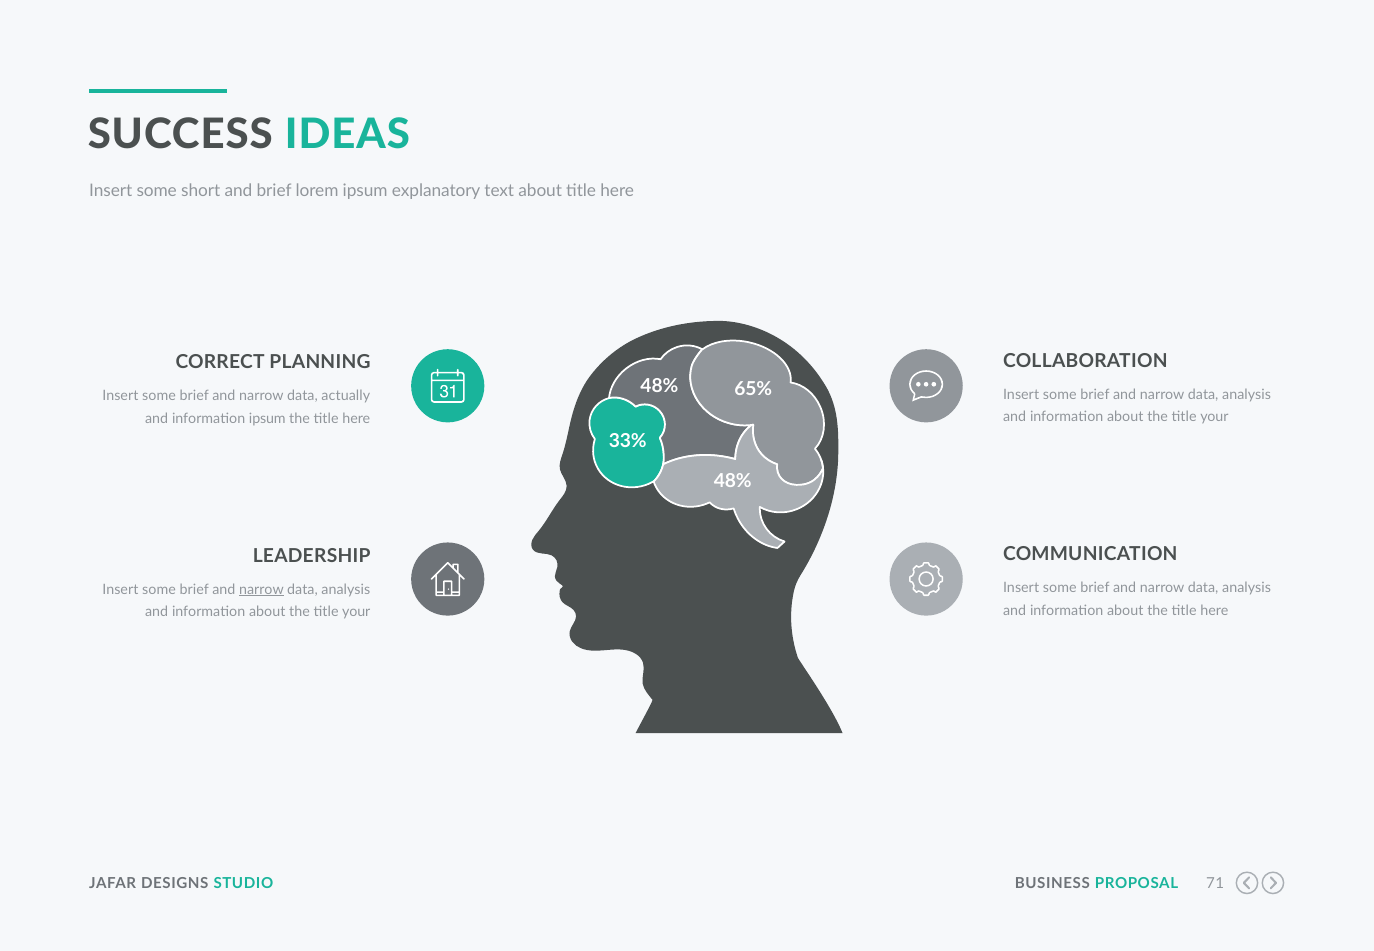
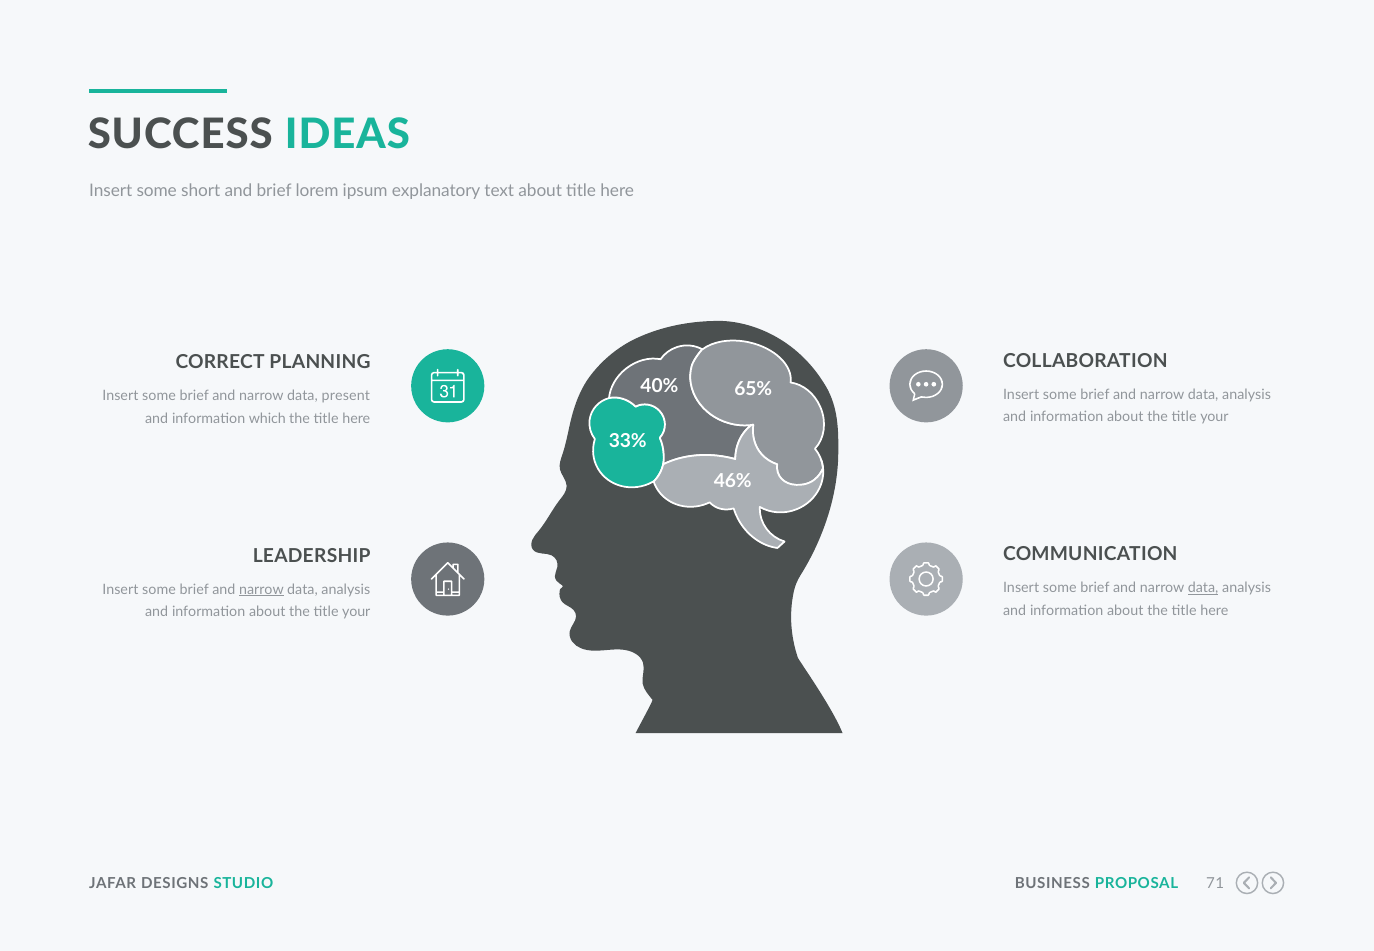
48%: 48% -> 40% (659, 386)
actually: actually -> present (346, 396)
information ipsum: ipsum -> which (267, 418)
48%: 48% -> 46% (733, 482)
data underline: none -> present (1203, 588)
